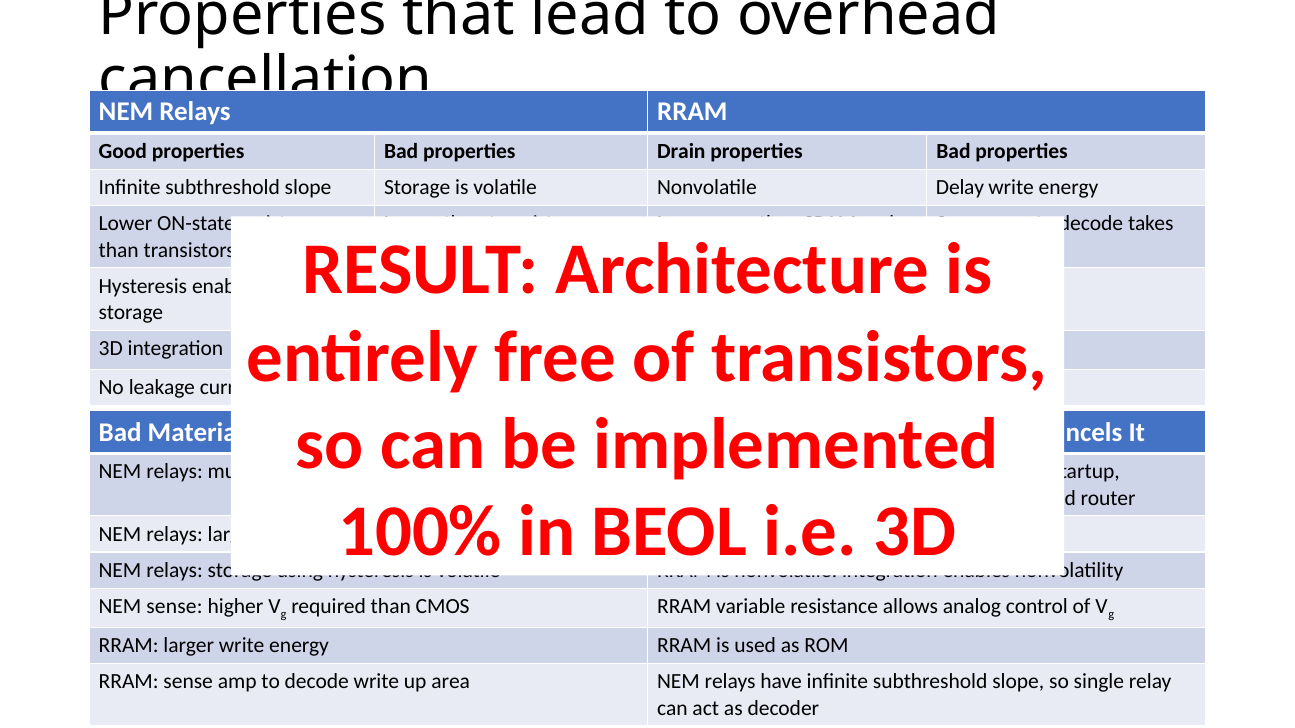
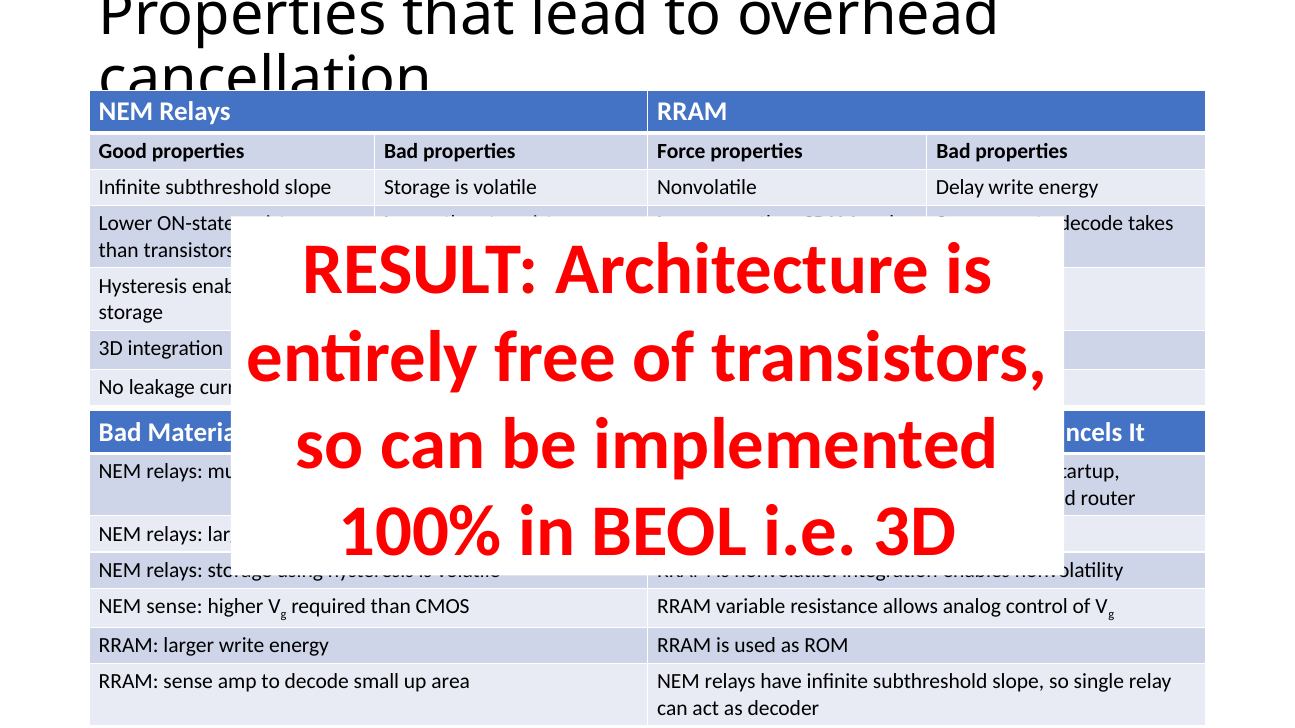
Drain: Drain -> Force (681, 151)
decode write: write -> small (376, 682)
